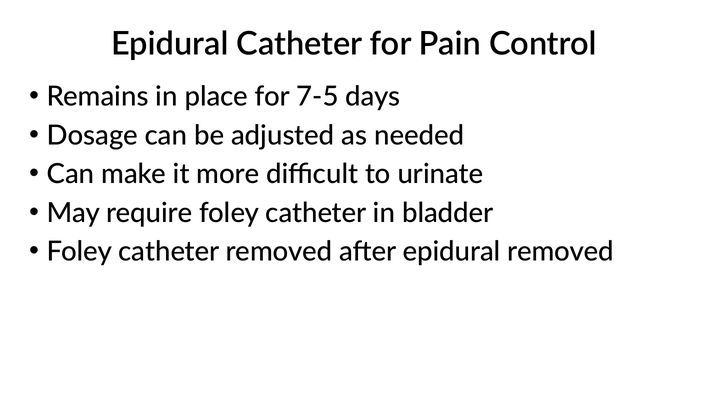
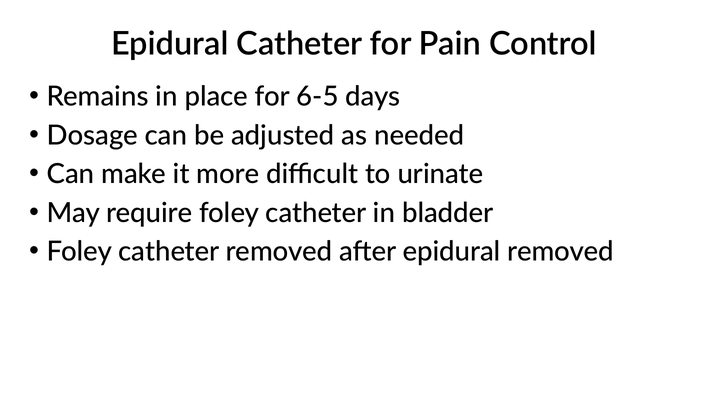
7-5: 7-5 -> 6-5 (317, 97)
